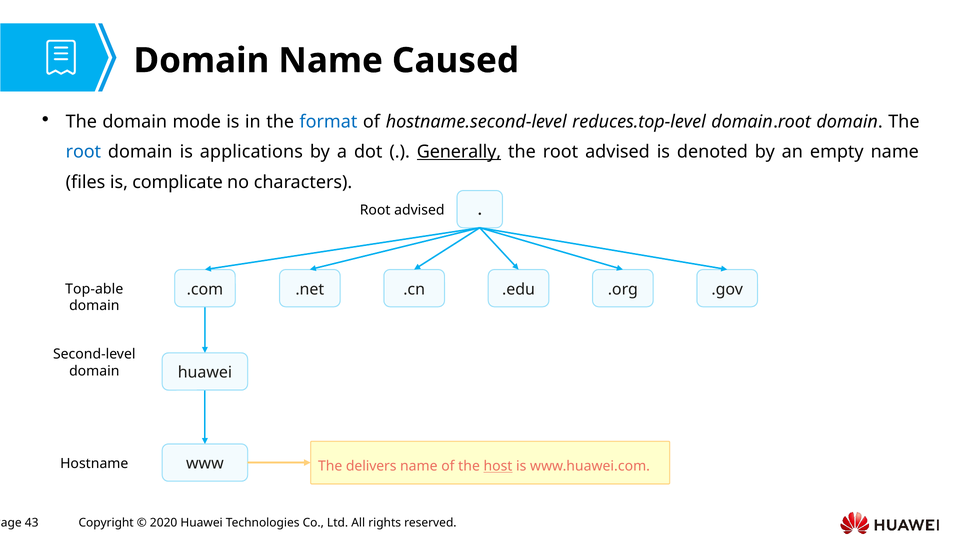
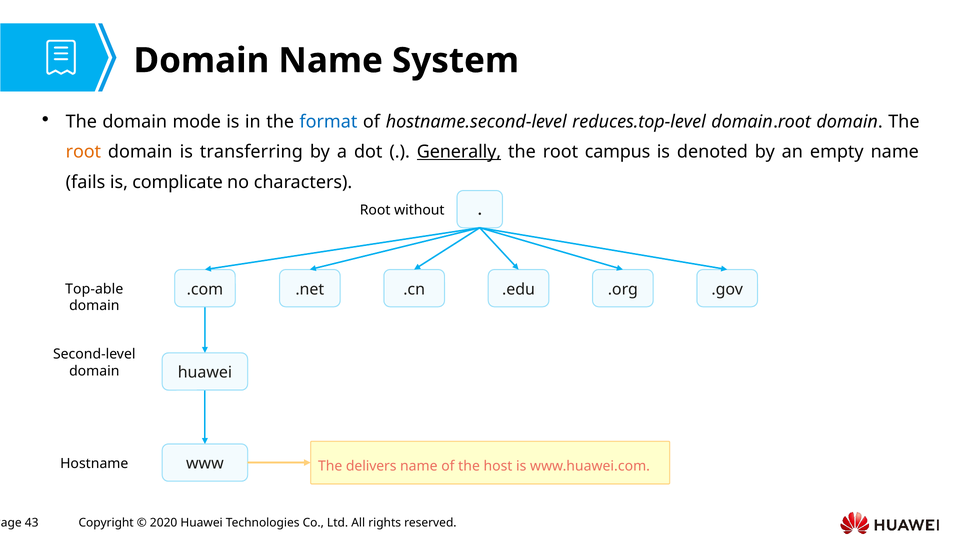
Caused: Caused -> System (456, 61)
root colour: blue -> orange (83, 152)
applications: applications -> transferring (251, 152)
the root advised: advised -> campus (618, 152)
files: files -> fails (85, 182)
advised: advised -> without (419, 210)
host underline: present -> none (498, 466)
